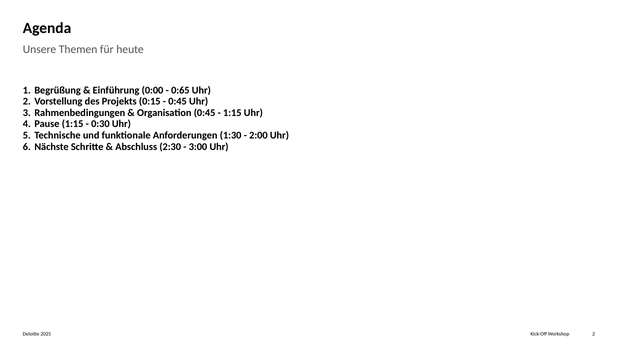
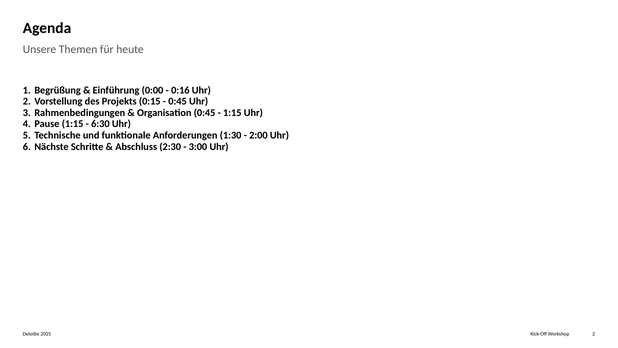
0:65: 0:65 -> 0:16 (180, 90)
0:30: 0:30 -> 6:30 (100, 124)
